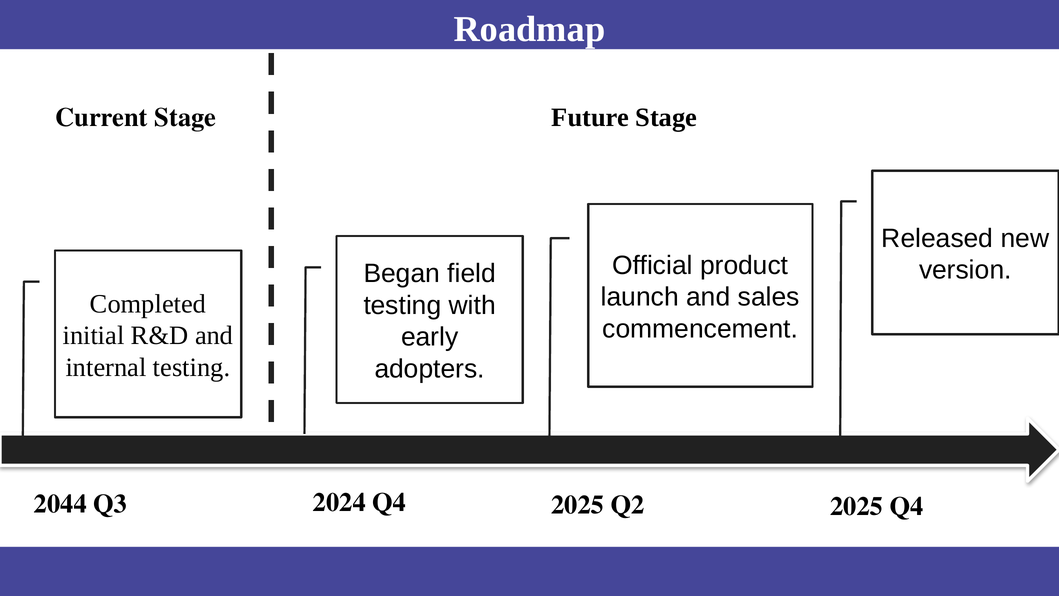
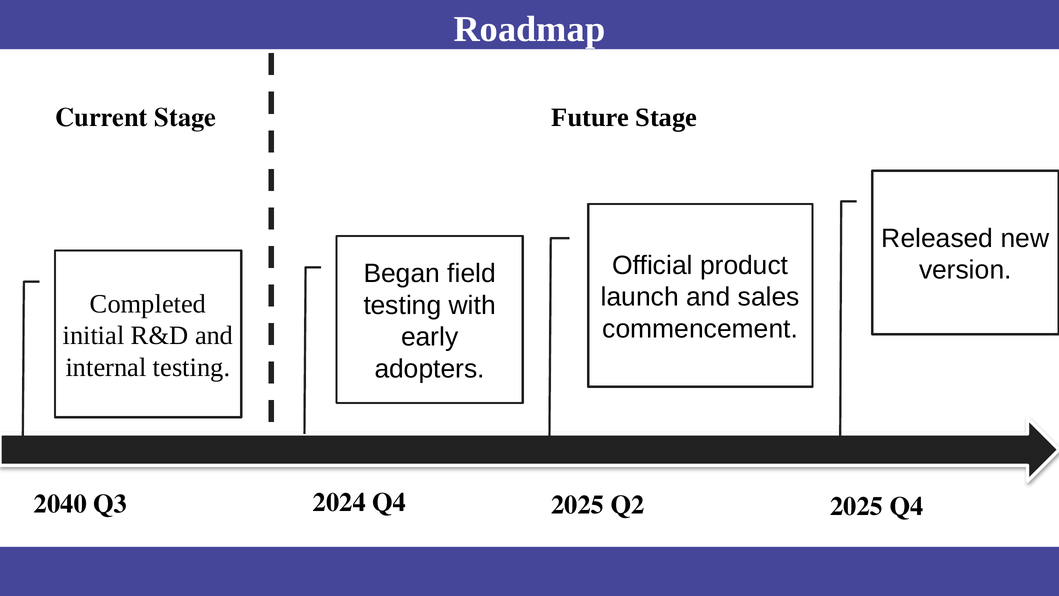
2044: 2044 -> 2040 (60, 504)
